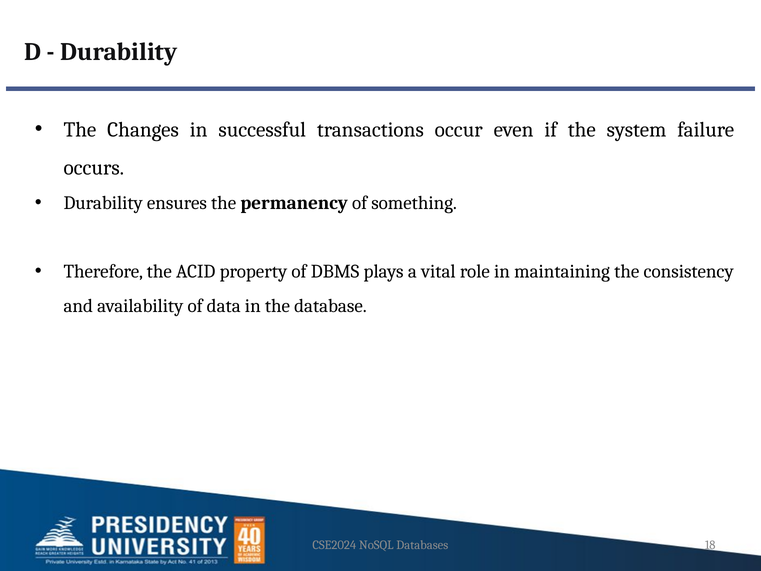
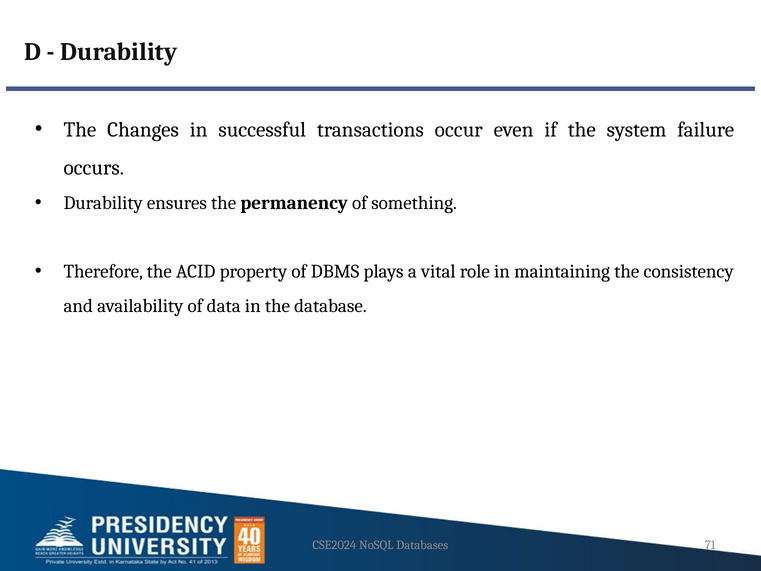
18: 18 -> 71 (710, 545)
